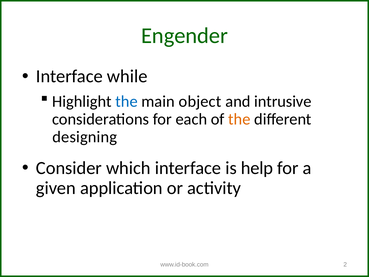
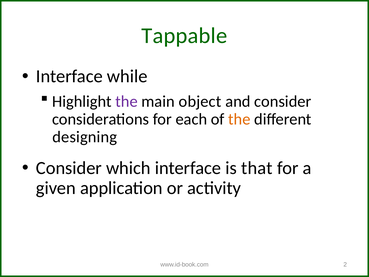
Engender: Engender -> Tappable (184, 36)
the colour: blue -> purple (127, 101)
and intrusive: intrusive -> consider (283, 101)
help: help -> that (257, 168)
